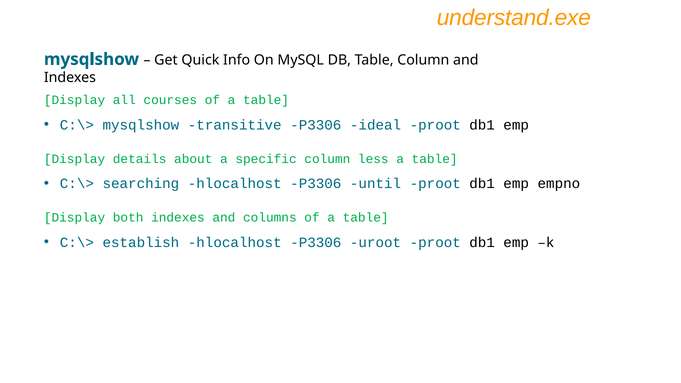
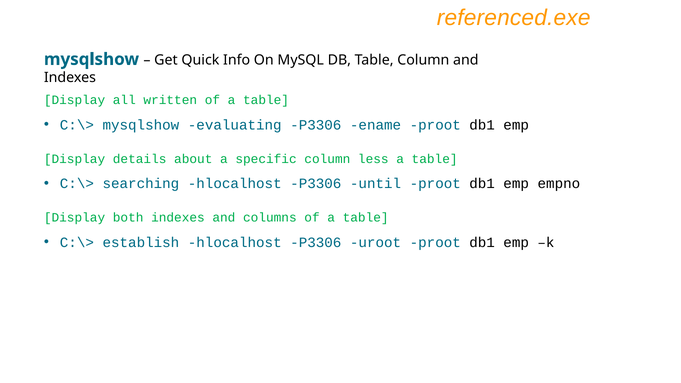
understand.exe: understand.exe -> referenced.exe (514, 18)
courses: courses -> written (170, 100)
transitive: transitive -> evaluating (235, 125)
ideal: ideal -> ename (376, 125)
